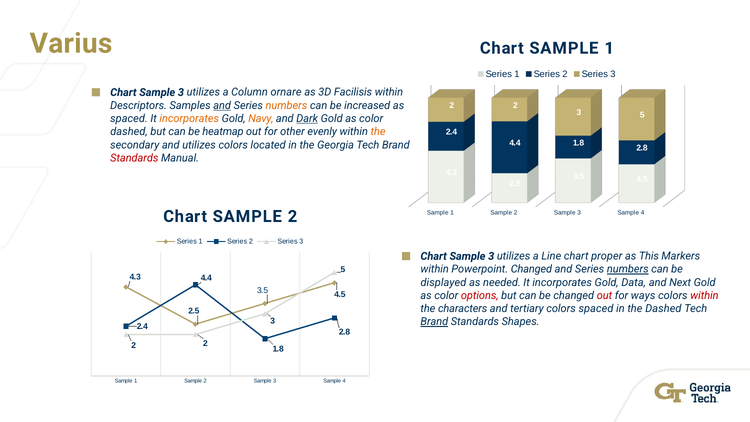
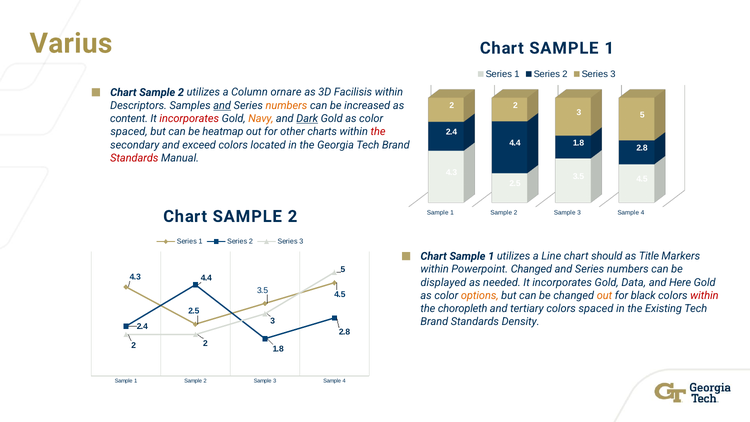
3: 3 -> 2 (181, 92)
spaced: spaced -> content (129, 119)
incorporates colour: orange -> red (189, 119)
dashed: dashed -> spaced (129, 132)
evenly: evenly -> charts (322, 132)
the colour: orange -> red (378, 132)
and utilizes: utilizes -> exceed (199, 145)
3: 3 -> 1 (491, 256)
proper: proper -> should (607, 256)
This: This -> Title (649, 256)
numbers underline: present -> none (628, 269)
Next: Next -> Here (680, 282)
options colour: red -> orange (480, 296)
out colour: red -> orange (604, 296)
ways: ways -> black (643, 296)
characters: characters -> choropleth (463, 309)
the Dashed: Dashed -> Existing (663, 309)
Brand underline: present -> none (434, 322)
Shapes: Shapes -> Density (521, 322)
